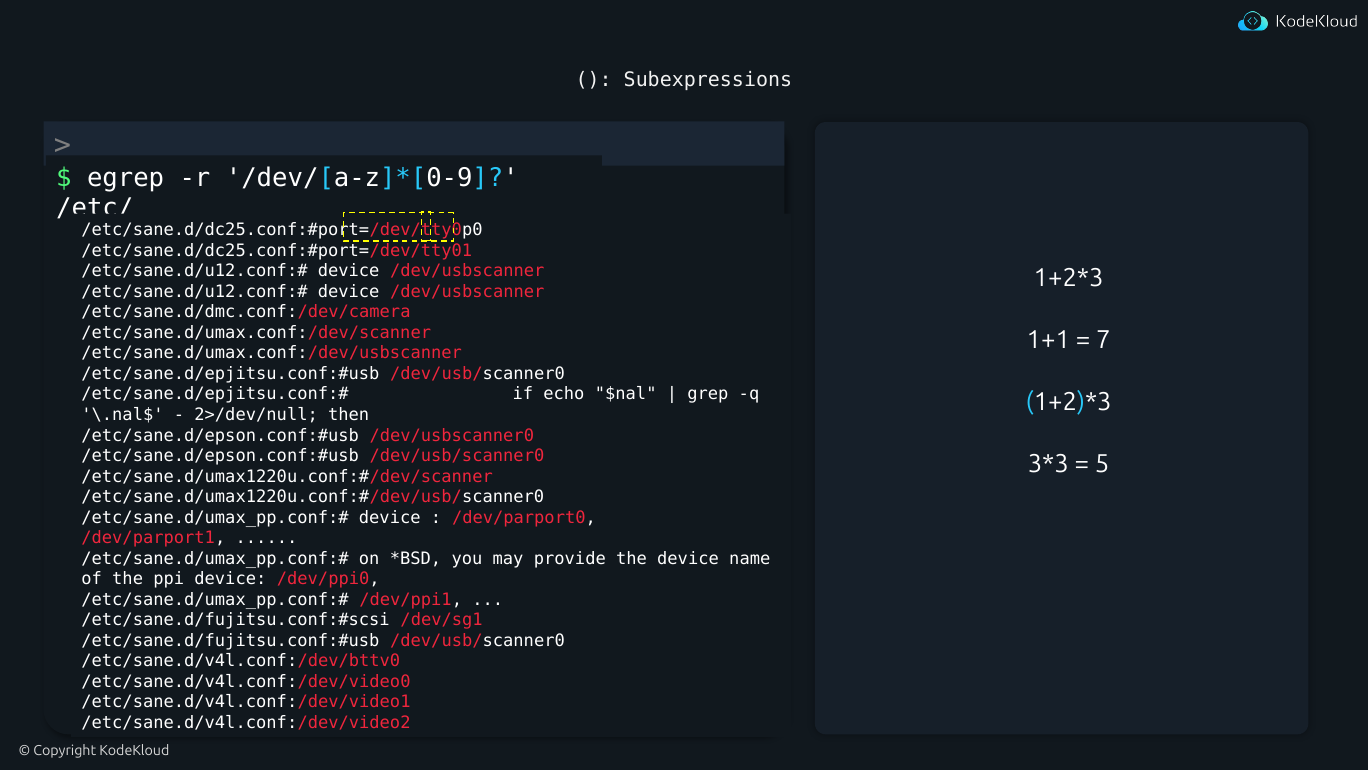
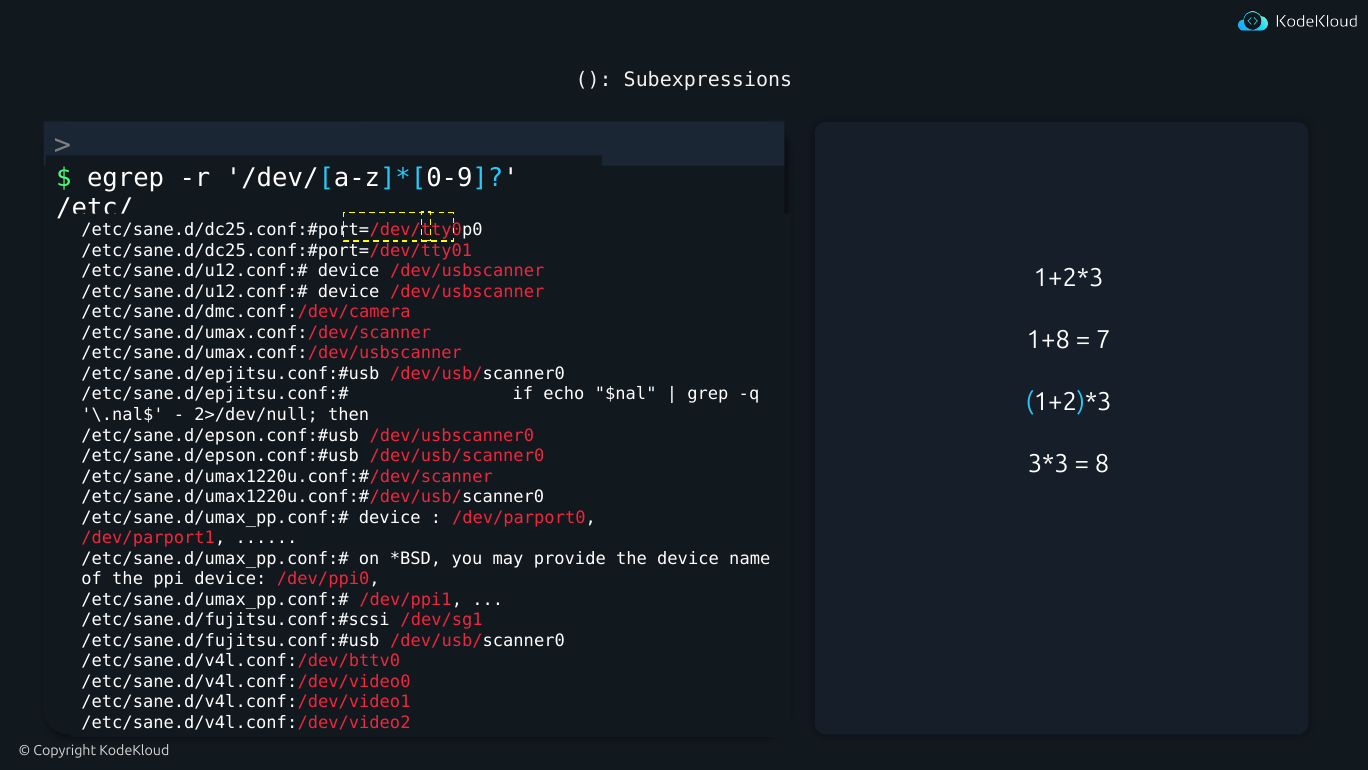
1+1: 1+1 -> 1+8 (1048, 340)
5: 5 -> 8 (1102, 464)
